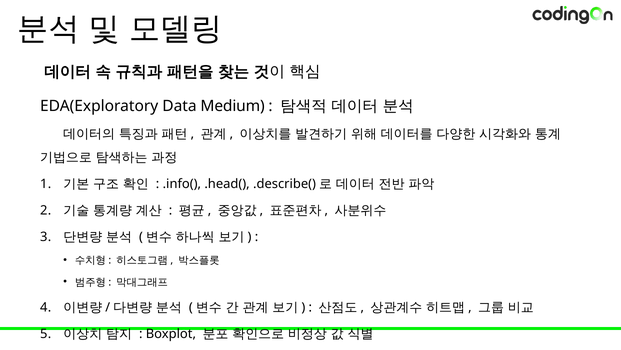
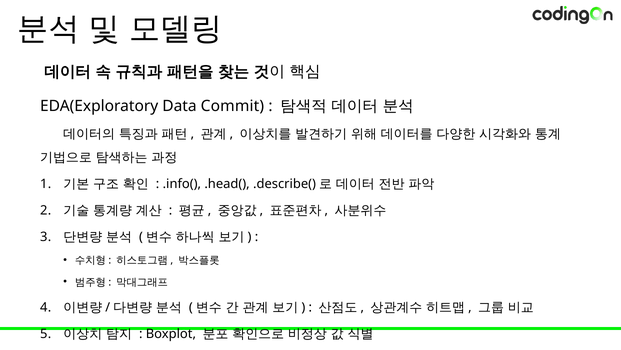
Medium: Medium -> Commit (232, 106)
